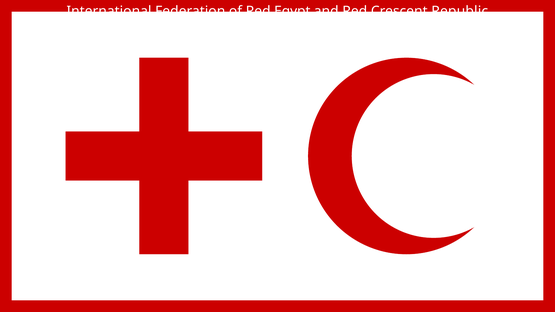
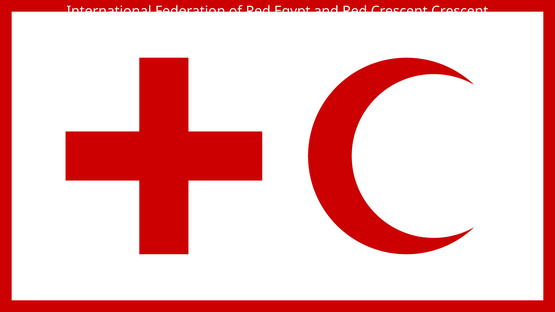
Crescent Republic: Republic -> Crescent (460, 11)
